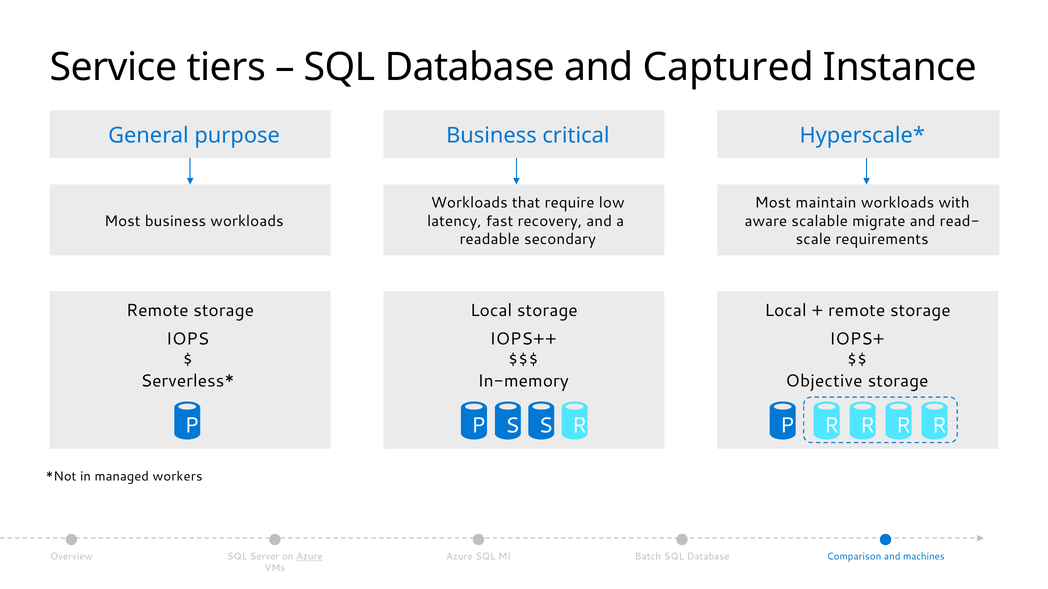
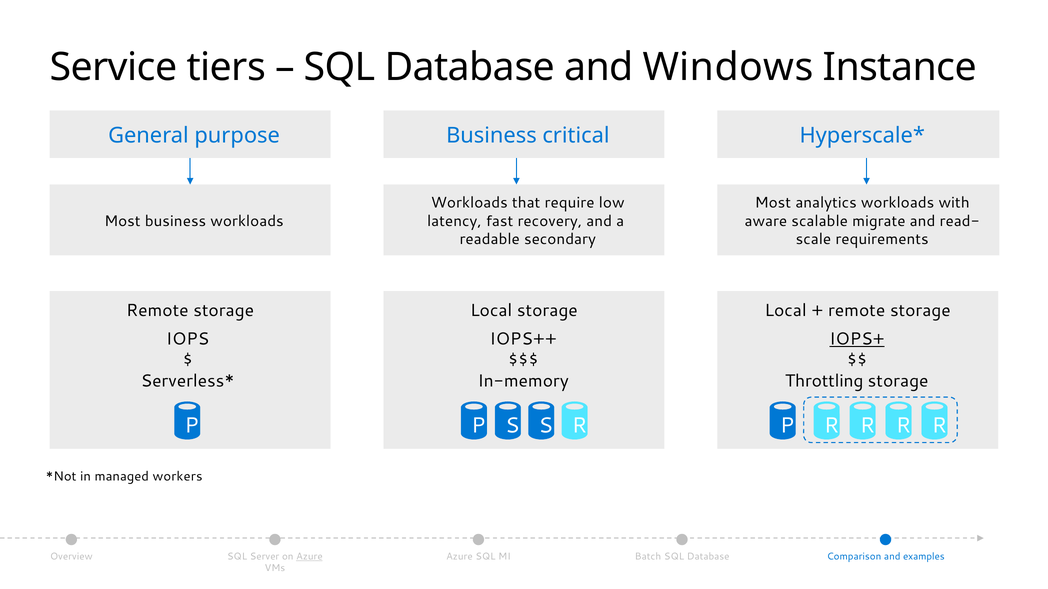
Captured: Captured -> Windows (728, 67)
maintain: maintain -> analytics (826, 203)
IOPS+ underline: none -> present (857, 339)
Objective: Objective -> Throttling (824, 381)
machines: machines -> examples (924, 557)
